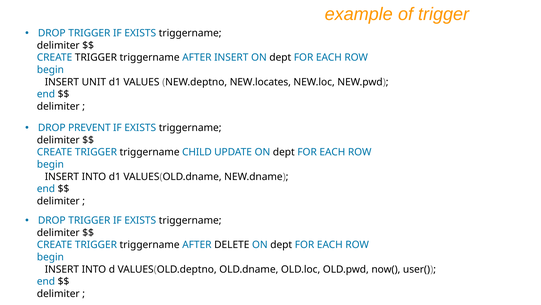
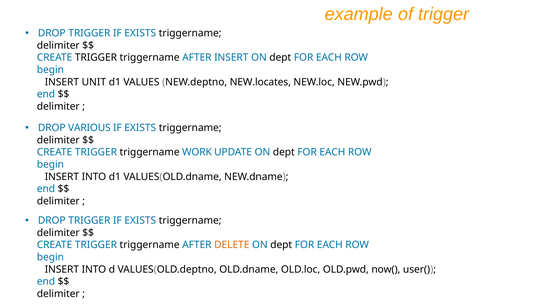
PREVENT: PREVENT -> VARIOUS (89, 128)
CHILD: CHILD -> WORK (197, 152)
DELETE colour: black -> orange (232, 244)
